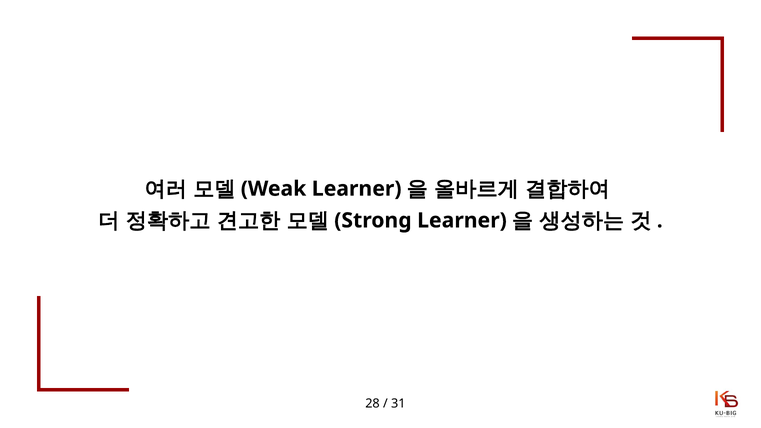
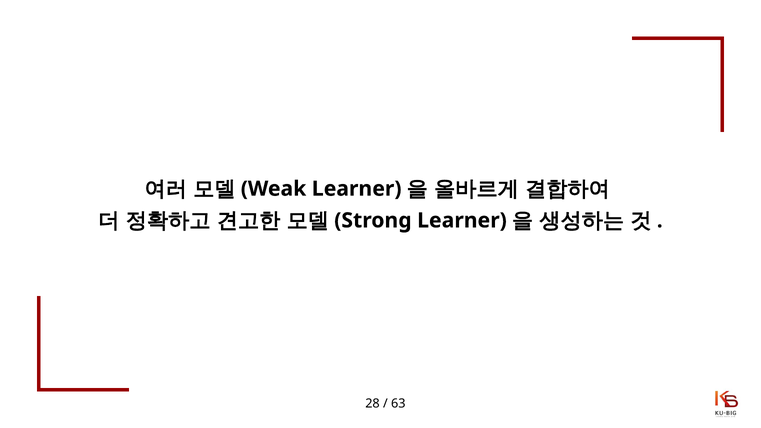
31: 31 -> 63 (398, 404)
